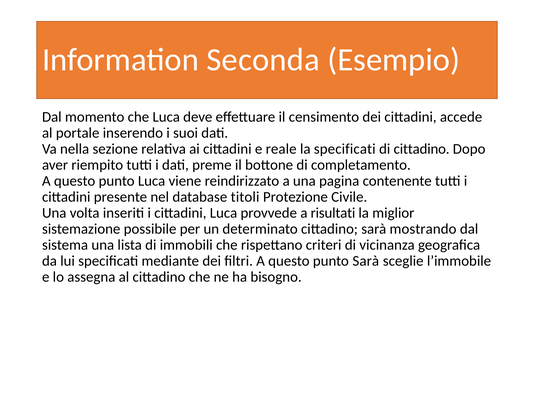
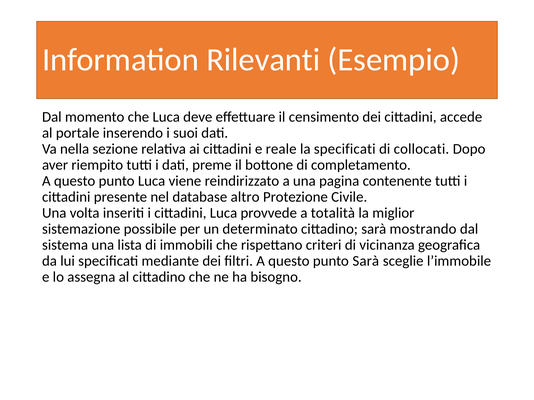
Seconda: Seconda -> Rilevanti (263, 60)
di cittadino: cittadino -> collocati (421, 149)
titoli: titoli -> altro (245, 197)
risultati: risultati -> totalità (333, 213)
